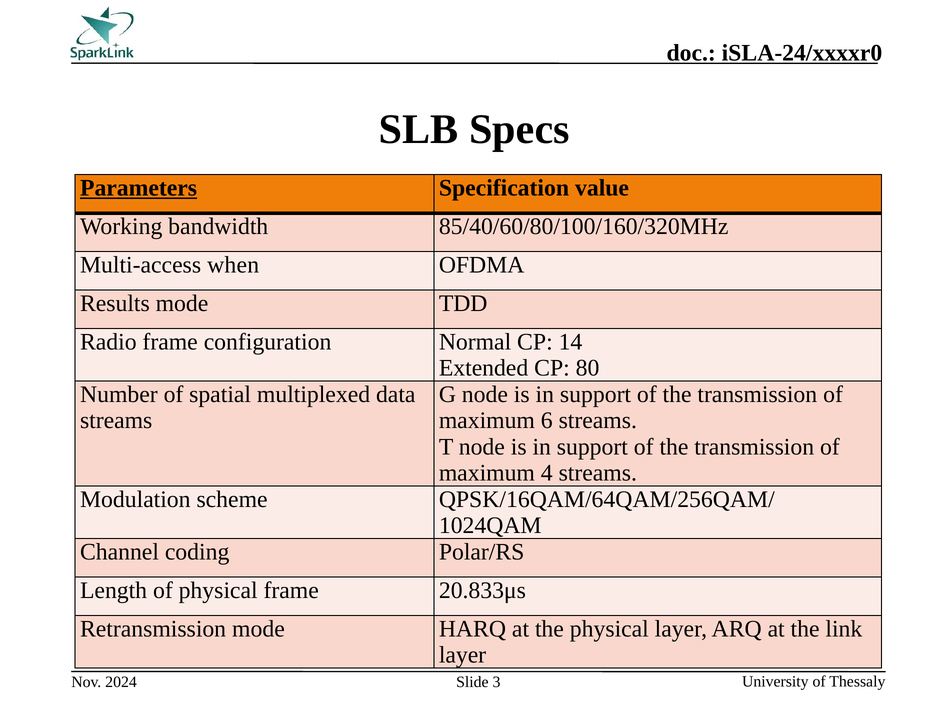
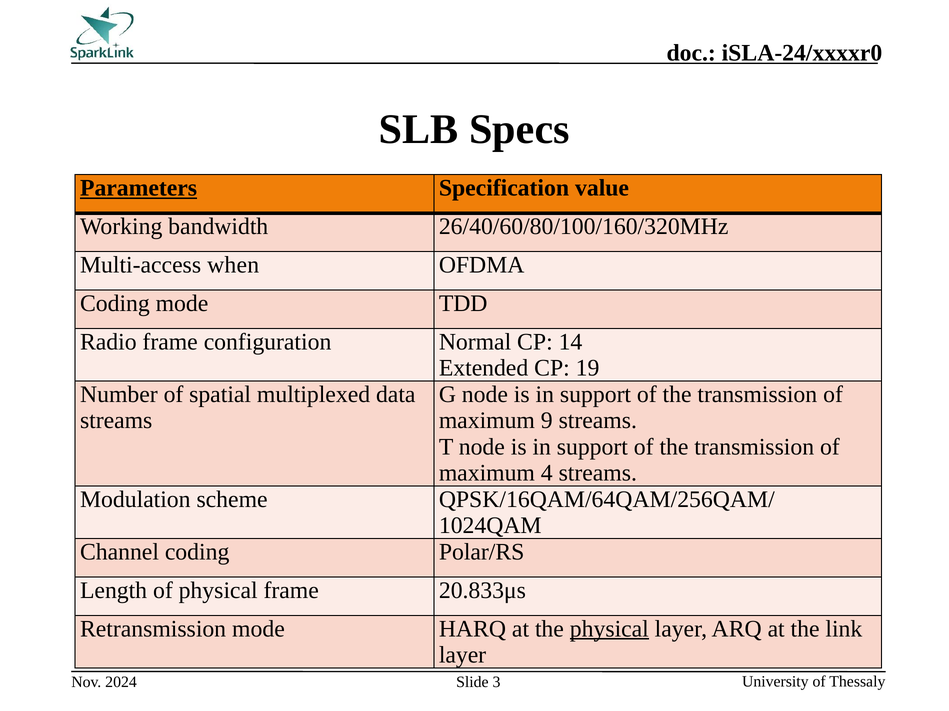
85/40/60/80/100/160/320MHz: 85/40/60/80/100/160/320MHz -> 26/40/60/80/100/160/320MHz (584, 227)
Results: Results -> Coding (115, 304)
80: 80 -> 19 (588, 368)
6: 6 -> 9 (547, 421)
physical underline: none -> present (609, 629)
